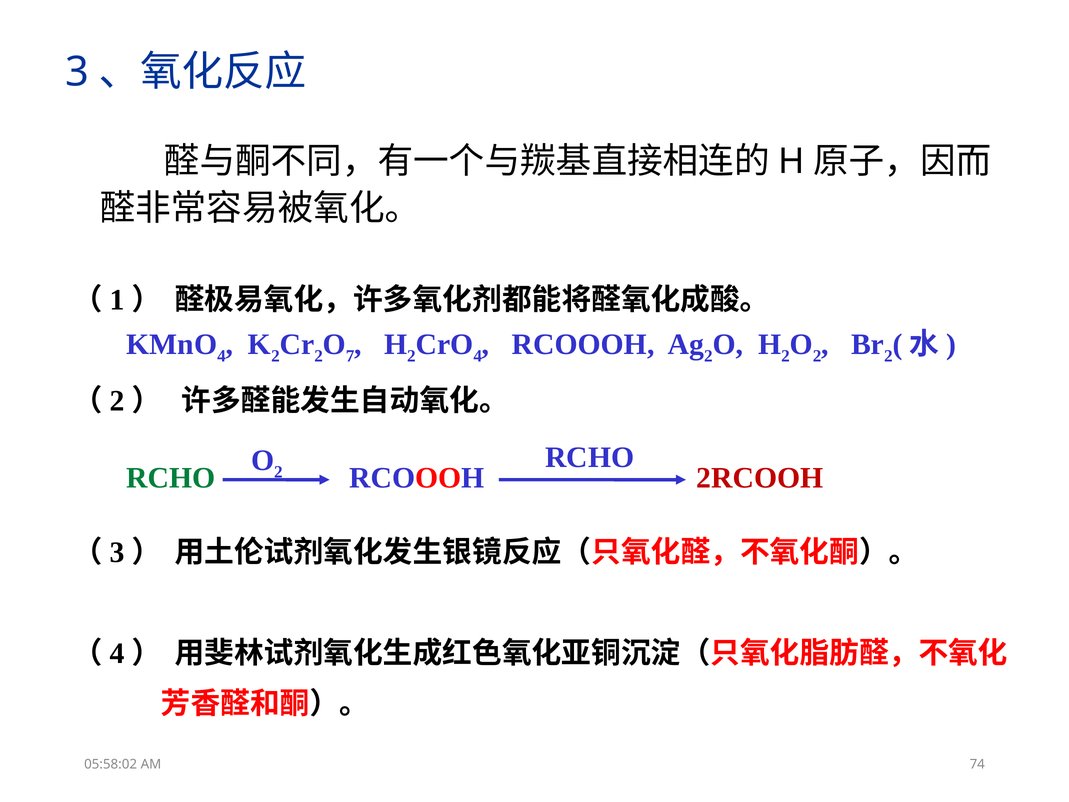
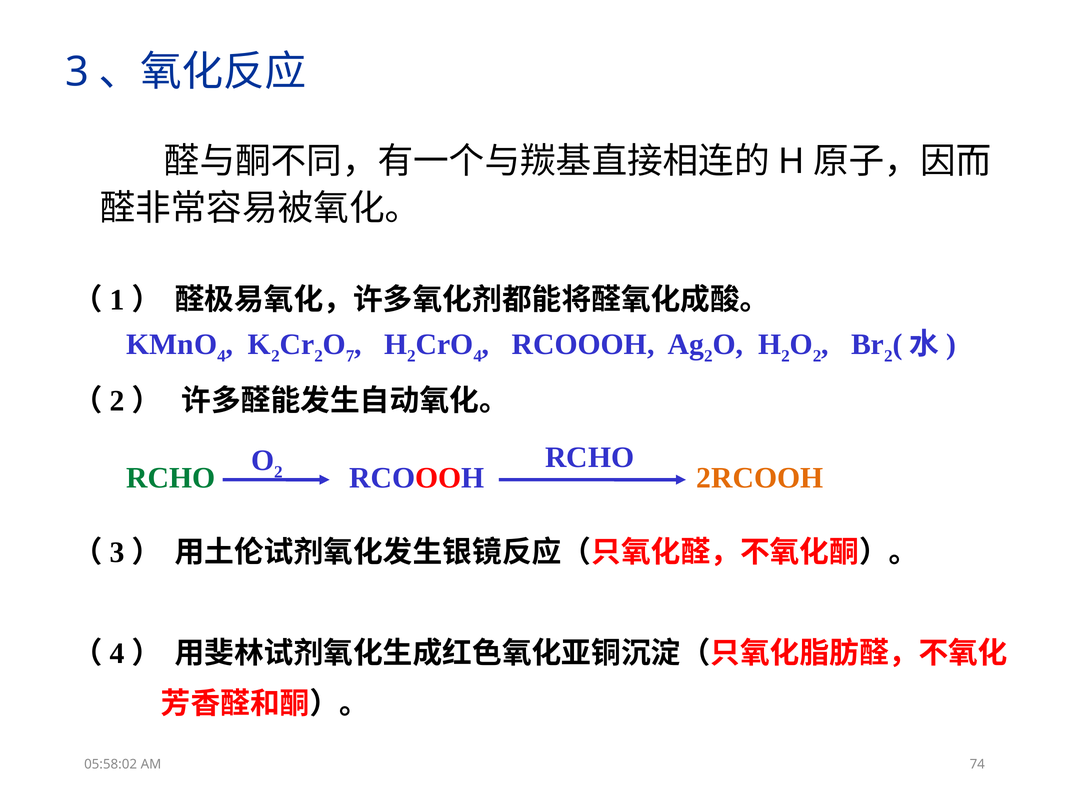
2RCOOH colour: red -> orange (760, 478)
